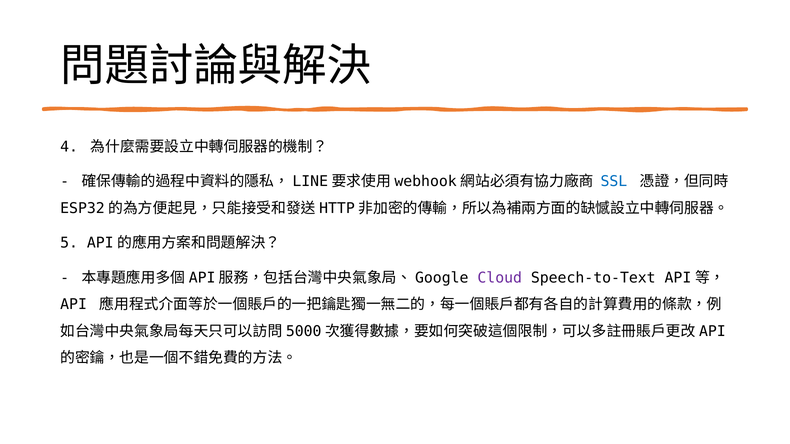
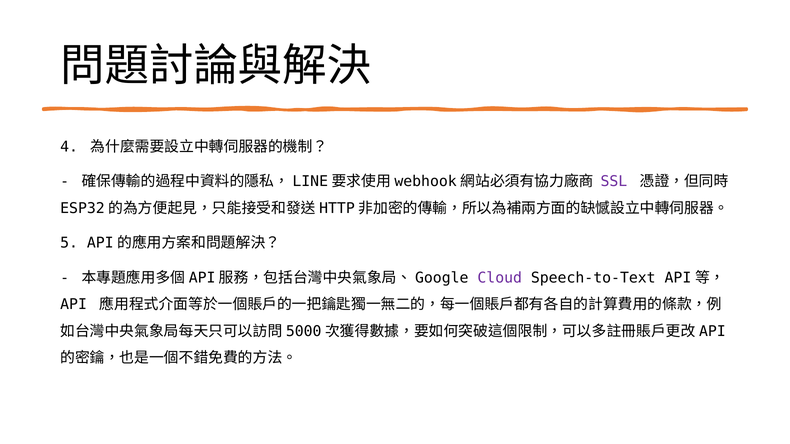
SSL colour: blue -> purple (614, 182)
